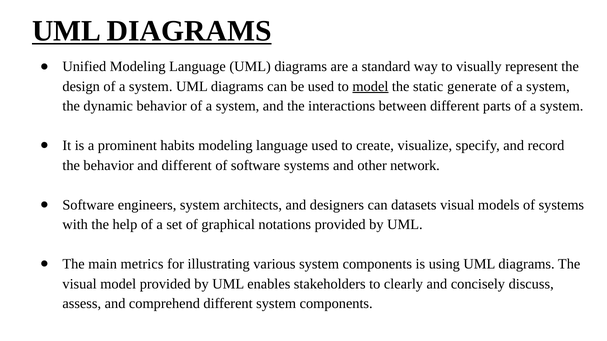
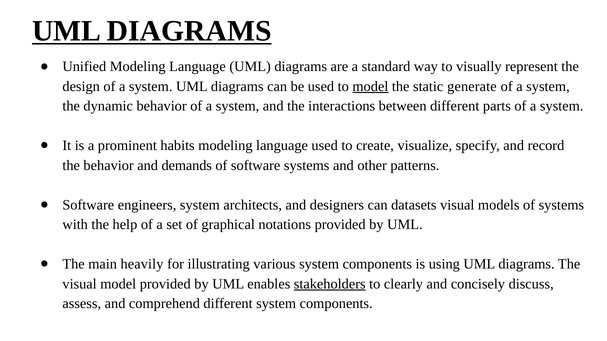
and different: different -> demands (187, 166)
network: network -> patterns (415, 166)
metrics: metrics -> heavily (142, 264)
stakeholders underline: none -> present (330, 284)
